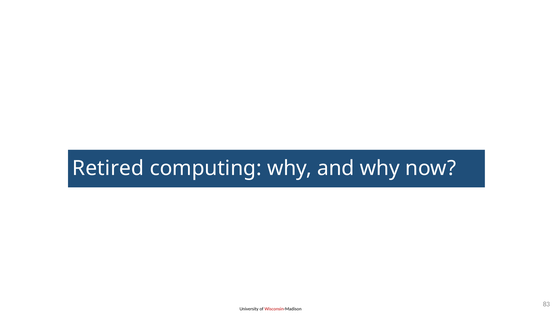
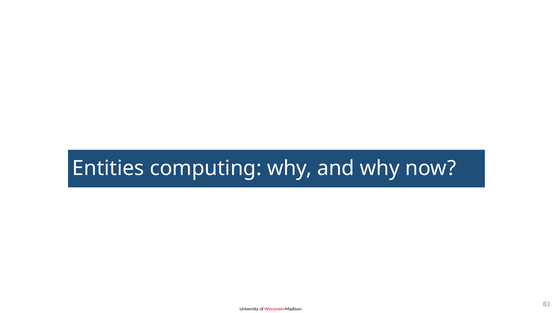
Retired: Retired -> Entities (108, 168)
